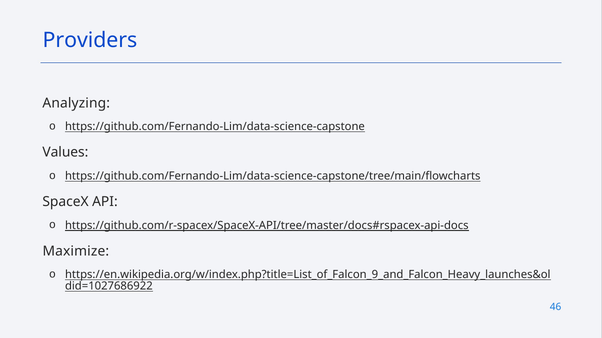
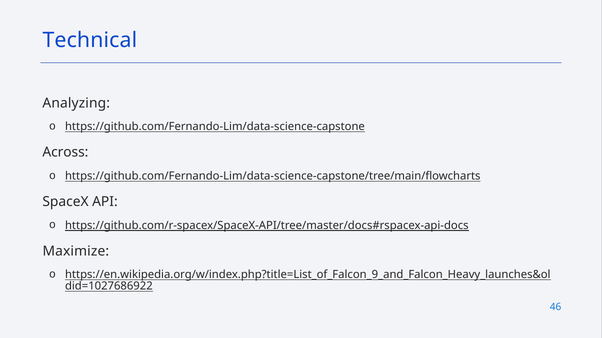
Providers: Providers -> Technical (90, 40)
Values: Values -> Across (65, 153)
